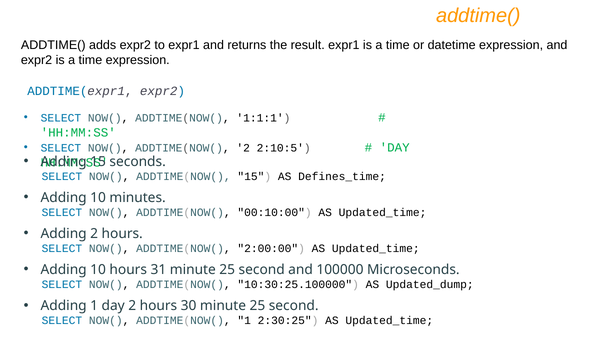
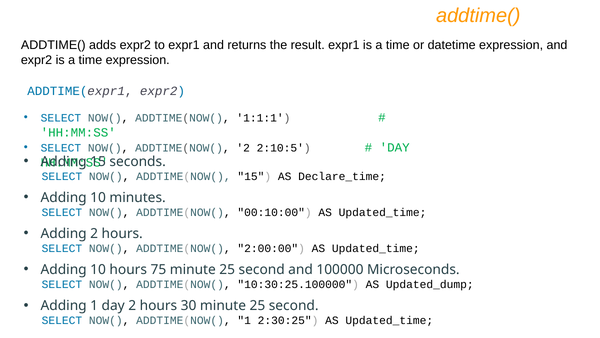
Defines_time: Defines_time -> Declare_time (342, 176)
31: 31 -> 75 (158, 269)
